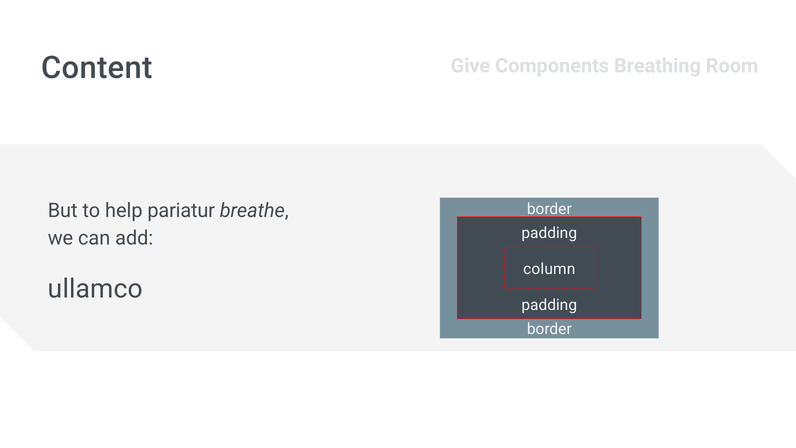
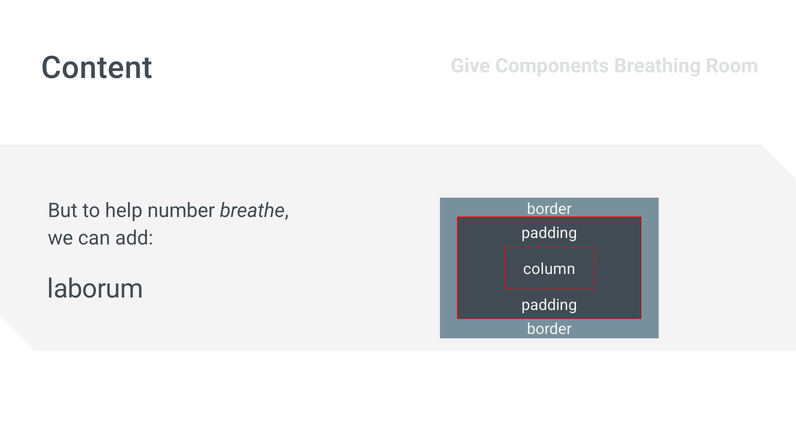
pariatur: pariatur -> number (181, 211)
ullamco: ullamco -> laborum (95, 289)
